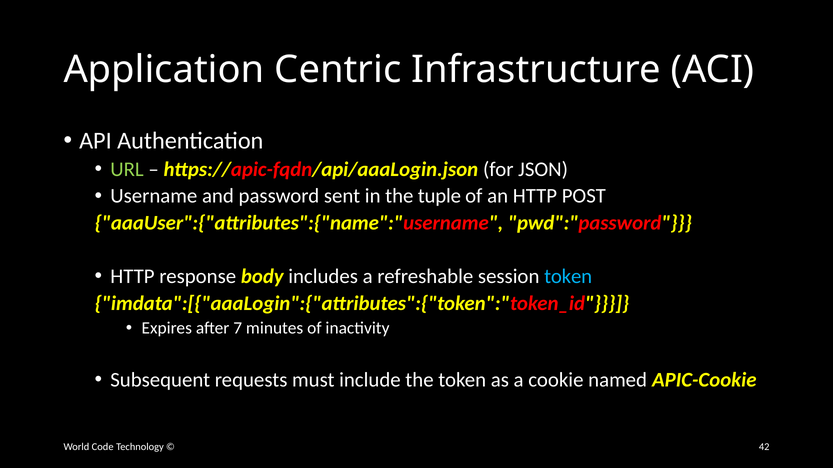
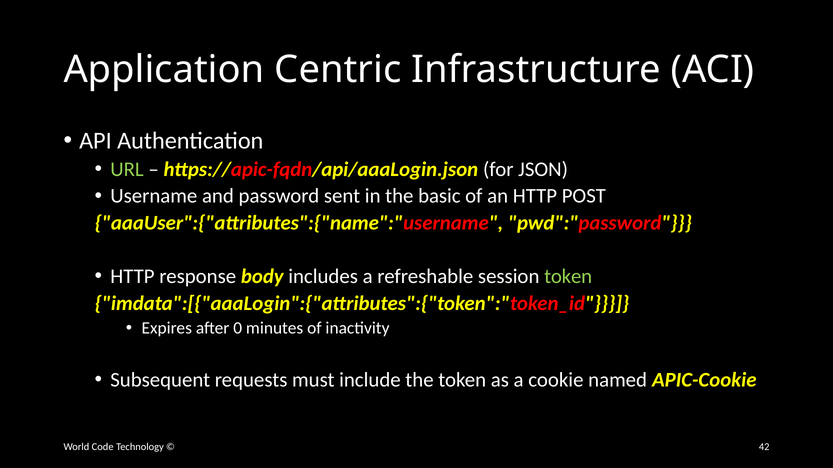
tuple: tuple -> basic (439, 196)
token colour: light blue -> light green (568, 277)
7: 7 -> 0 (238, 329)
